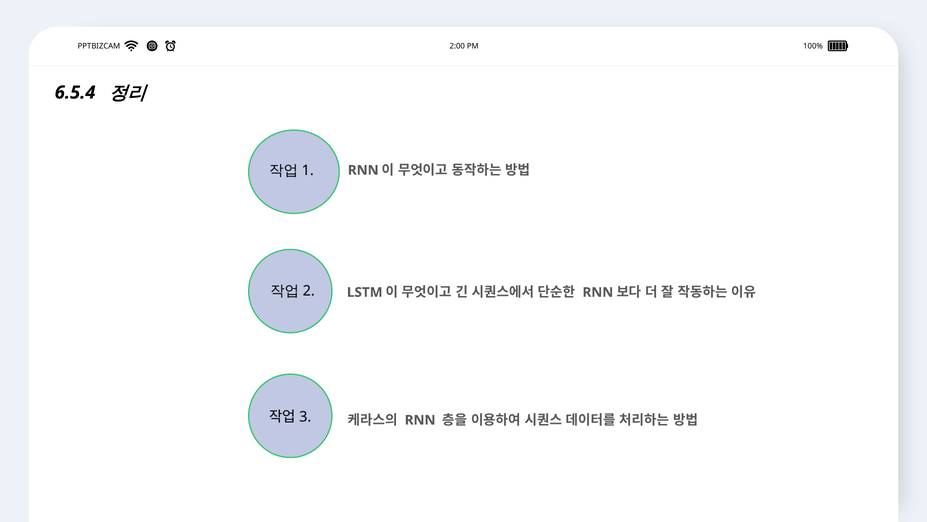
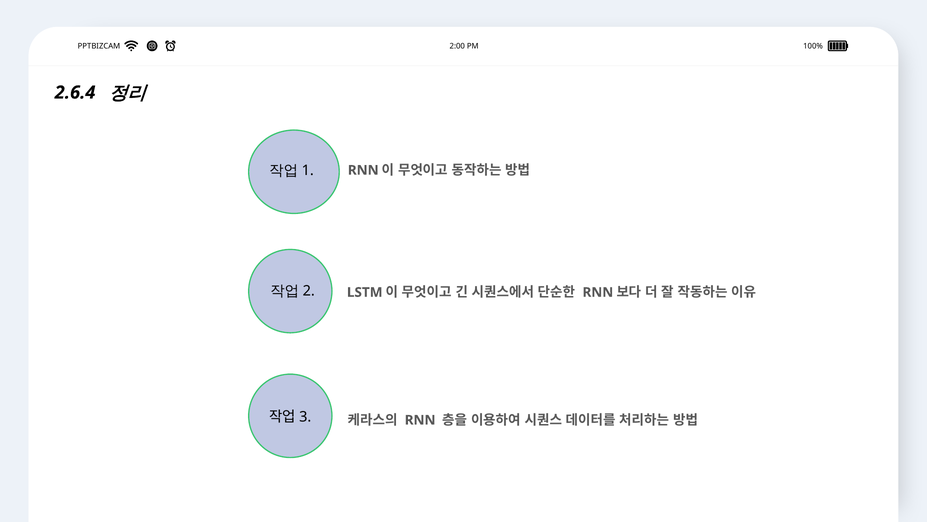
6.5.4: 6.5.4 -> 2.6.4 (75, 92)
